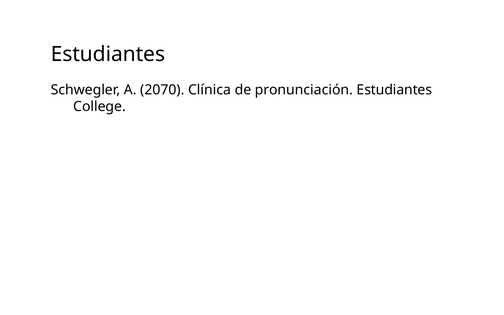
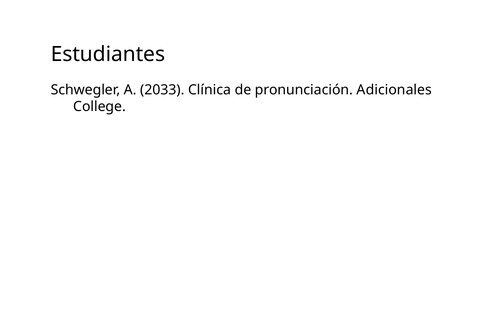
2070: 2070 -> 2033 (162, 90)
pronunciación Estudiantes: Estudiantes -> Adicionales (394, 90)
